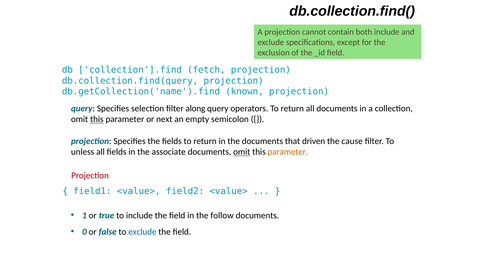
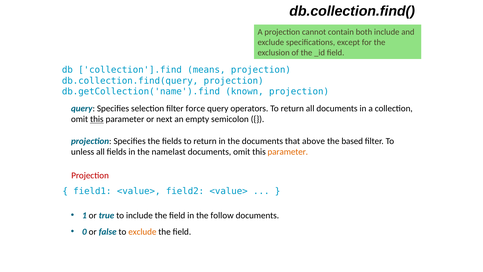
fetch: fetch -> means (206, 70)
along: along -> force (195, 108)
driven: driven -> above (314, 141)
cause: cause -> based (352, 141)
associate: associate -> namelast (169, 152)
omit underline: present -> none (242, 152)
exclude colour: blue -> orange (142, 232)
